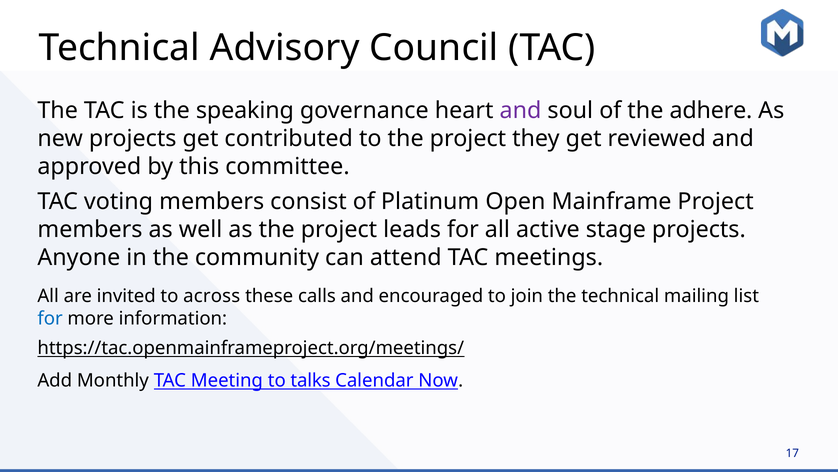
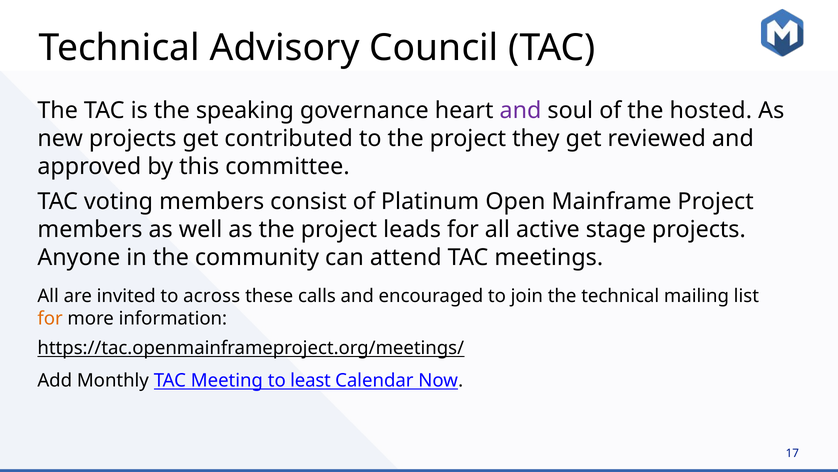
adhere: adhere -> hosted (711, 110)
for colour: blue -> orange (50, 318)
talks: talks -> least (311, 380)
